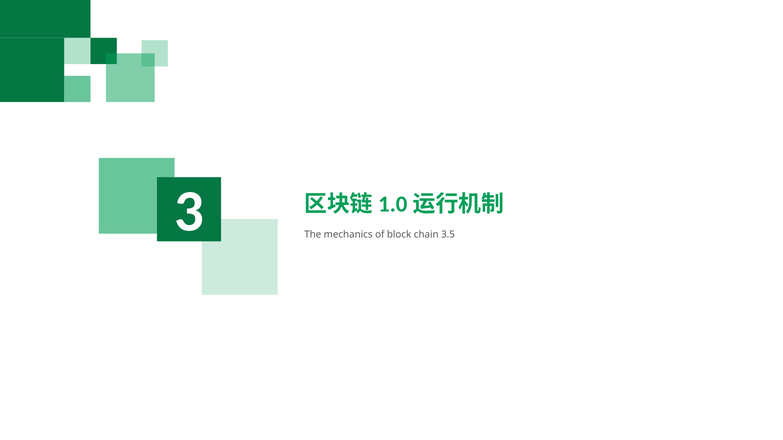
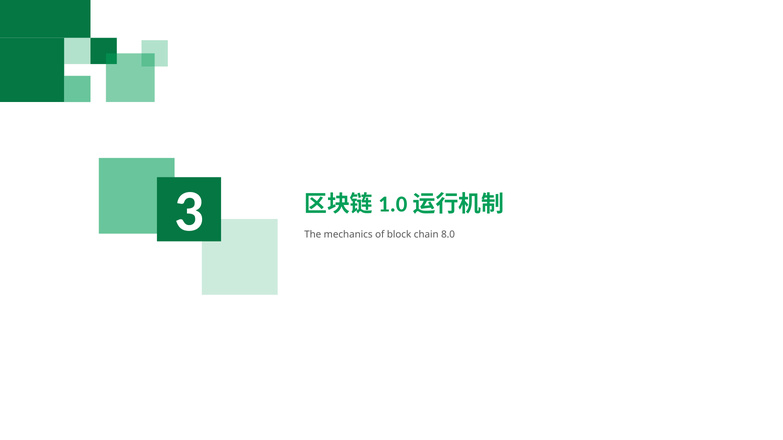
3.5: 3.5 -> 8.0 (448, 235)
